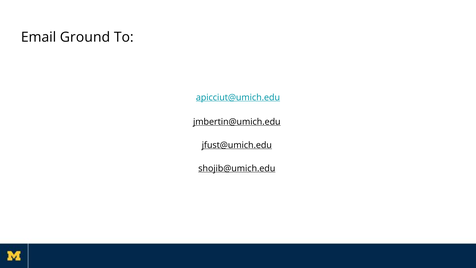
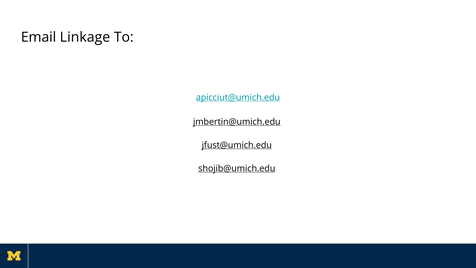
Ground: Ground -> Linkage (85, 37)
